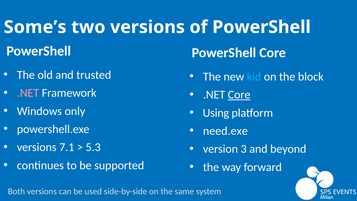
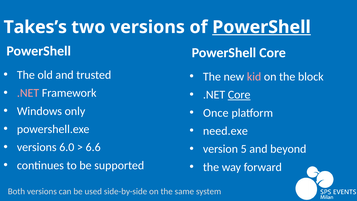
Some’s: Some’s -> Takes’s (35, 27)
PowerShell underline: none -> present (261, 27)
kid colour: light blue -> pink (254, 77)
Using: Using -> Once (216, 113)
7.1: 7.1 -> 6.0 (67, 147)
5.3: 5.3 -> 6.6 (93, 147)
3: 3 -> 5 (244, 149)
